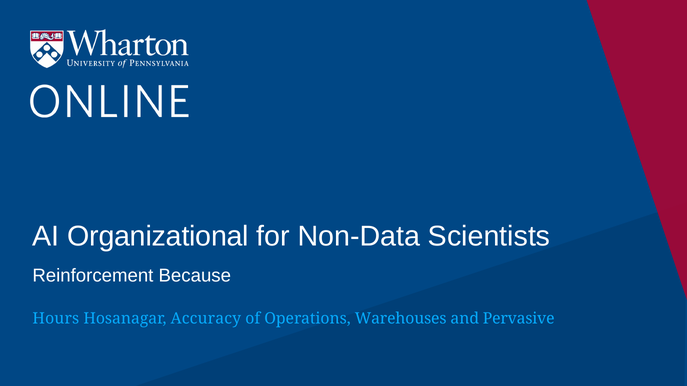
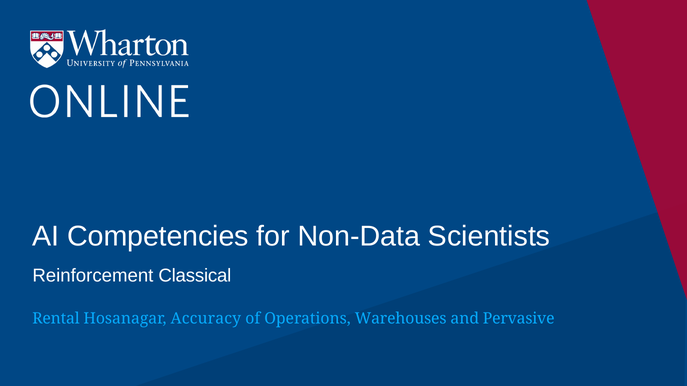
Organizational: Organizational -> Competencies (158, 236)
Because: Because -> Classical (195, 276)
Hours: Hours -> Rental (56, 319)
